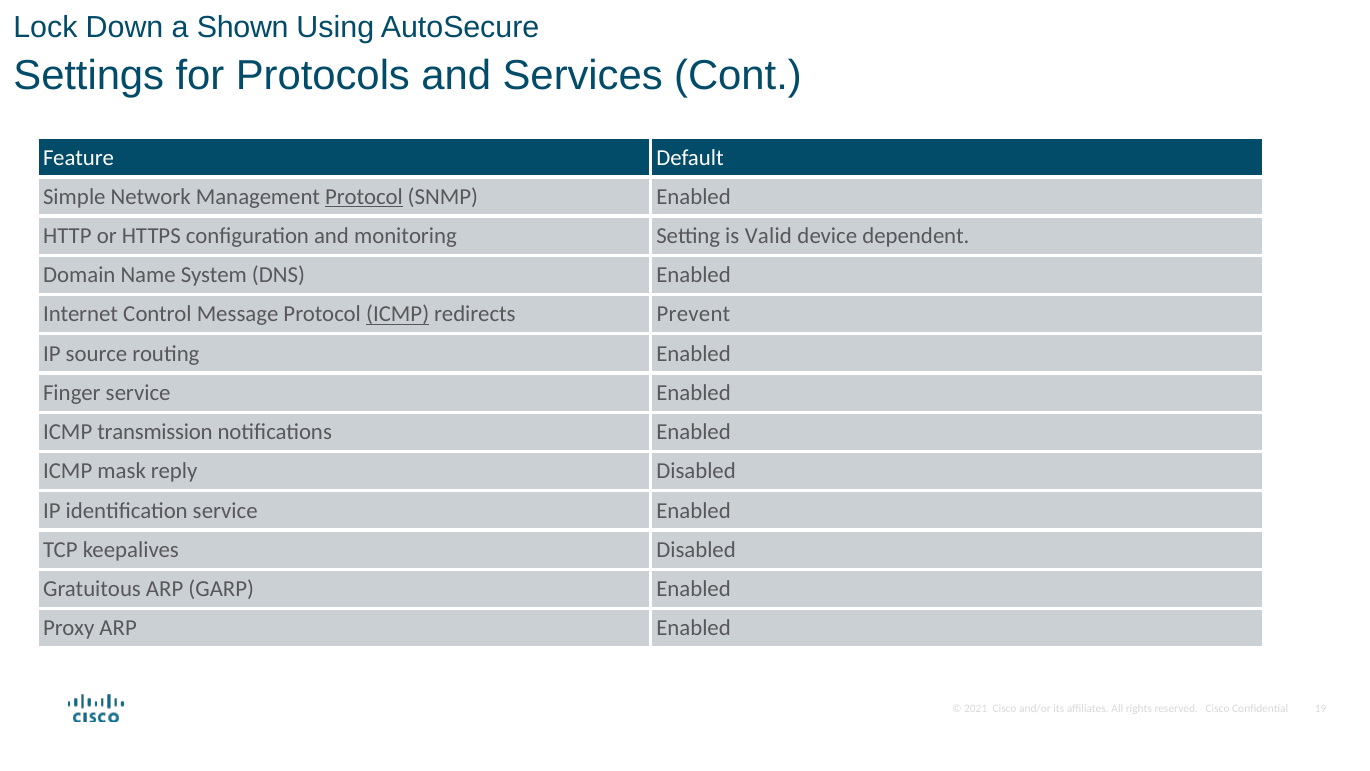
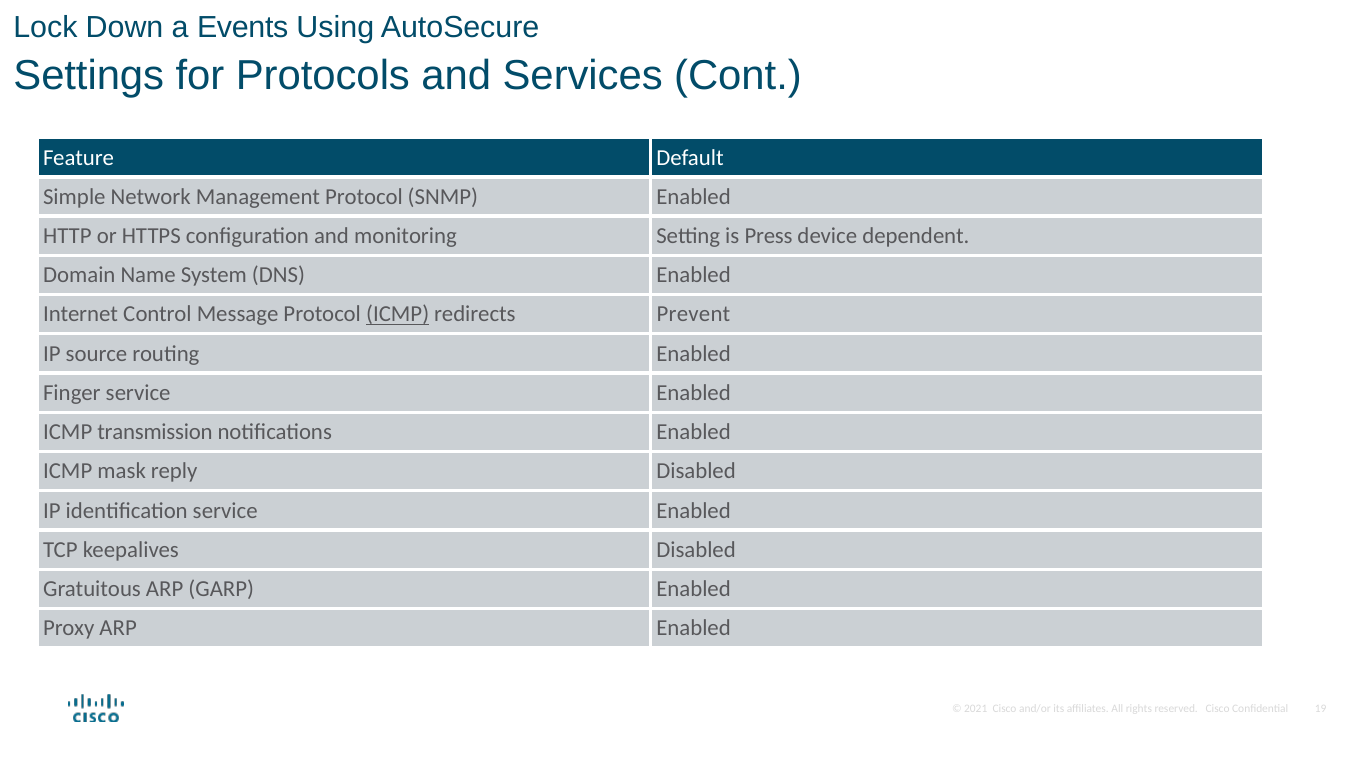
Shown: Shown -> Events (243, 27)
Protocol underline: present -> none (364, 197)
Valid: Valid -> Press (769, 236)
